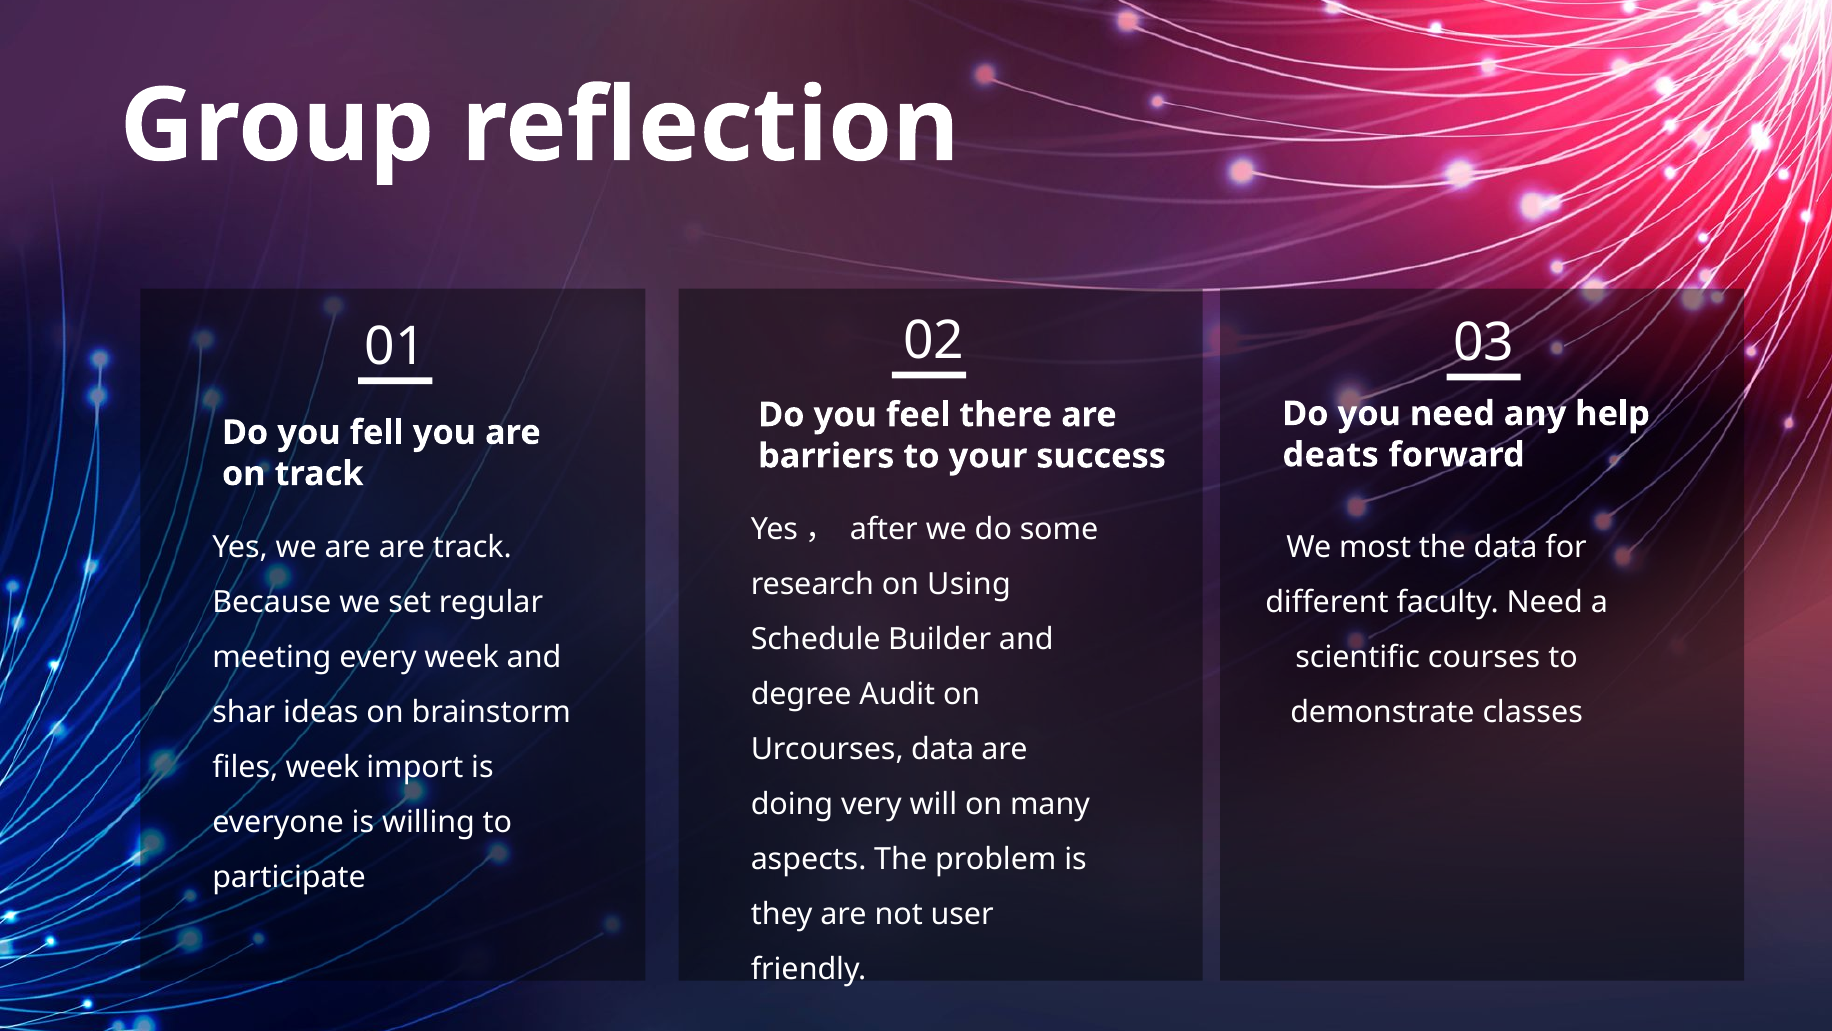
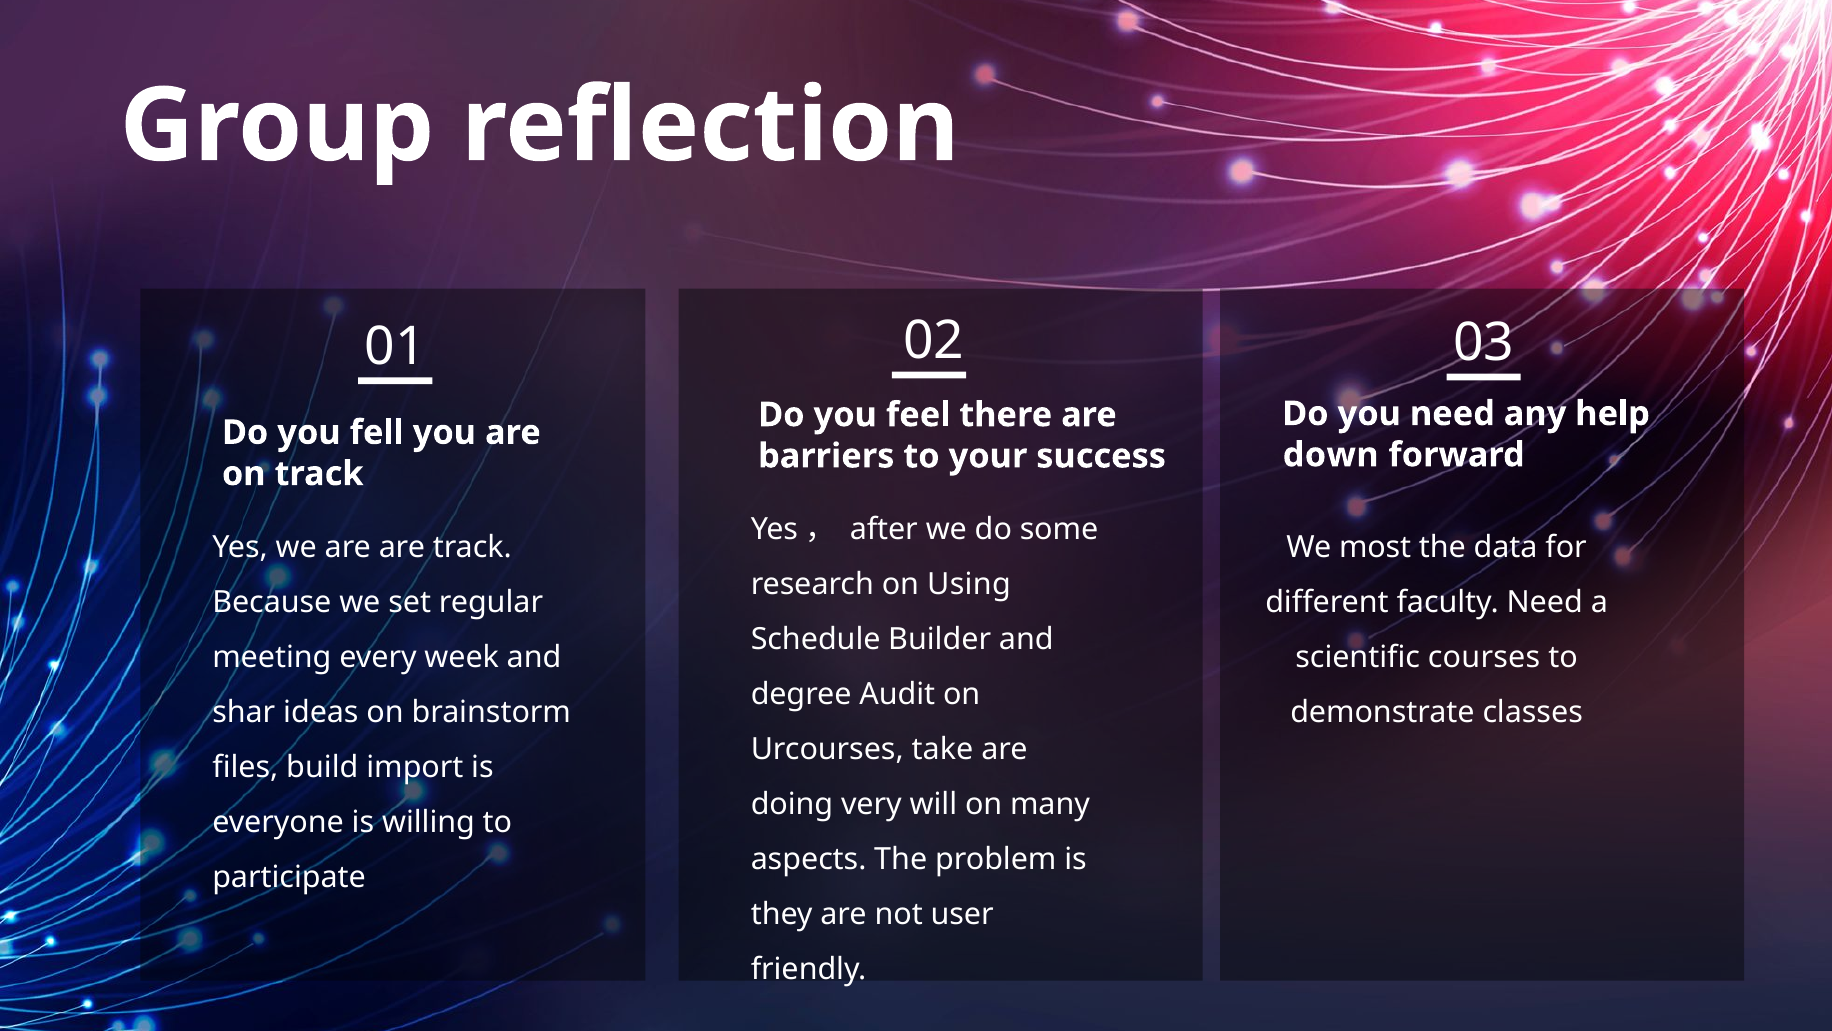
deats: deats -> down (1331, 455)
Urcourses data: data -> take (942, 749)
files week: week -> build (322, 767)
